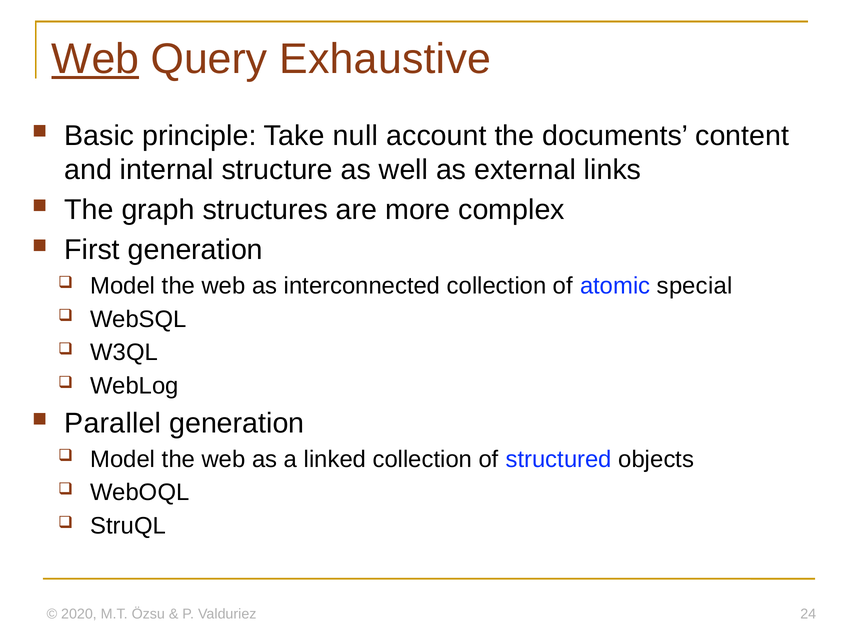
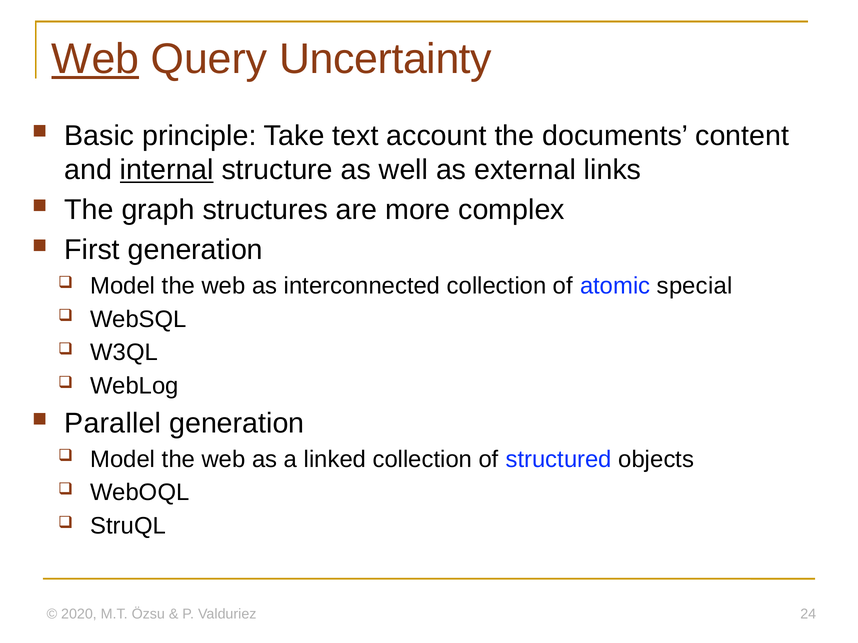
Exhaustive: Exhaustive -> Uncertainty (386, 59)
null: null -> text (355, 136)
internal underline: none -> present (167, 170)
